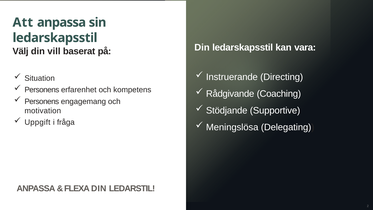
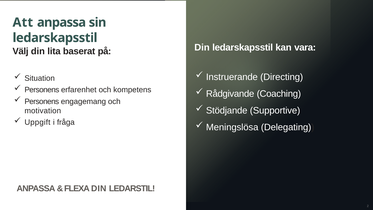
vill: vill -> lita (54, 51)
